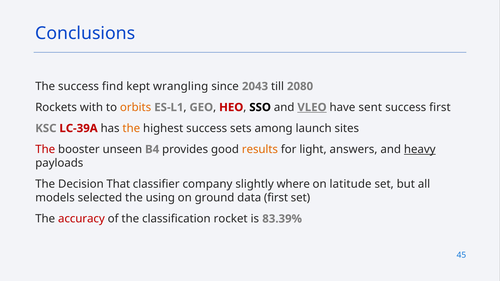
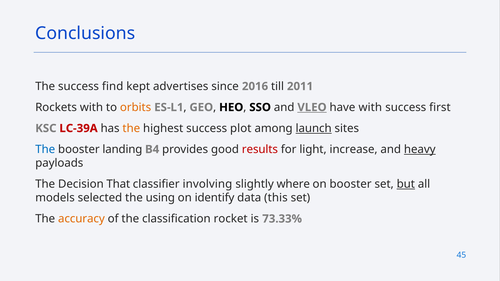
wrangling: wrangling -> advertises (181, 86)
2043: 2043 -> 2016 (255, 86)
2080: 2080 -> 2011 (300, 86)
HEO colour: red -> black (231, 107)
have sent: sent -> with (370, 107)
sets: sets -> plot (241, 128)
launch underline: none -> present (314, 128)
The colour: red -> blue (45, 149)
unseen: unseen -> landing (122, 149)
results colour: orange -> red (260, 149)
answers: answers -> increase (354, 149)
company: company -> involving (207, 184)
on latitude: latitude -> booster (351, 184)
but underline: none -> present (406, 184)
ground: ground -> identify (215, 198)
data first: first -> this (276, 198)
accuracy colour: red -> orange (81, 219)
83.39%: 83.39% -> 73.33% (282, 219)
